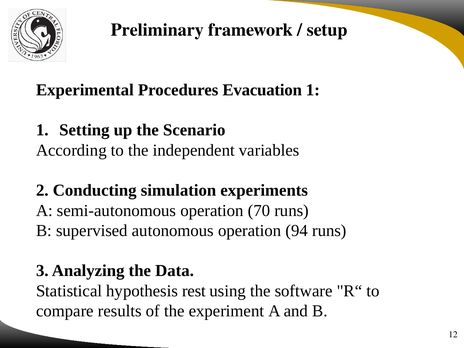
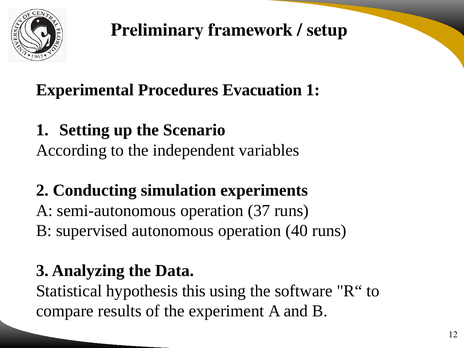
70: 70 -> 37 (259, 211)
94: 94 -> 40 (297, 231)
rest: rest -> this (194, 291)
